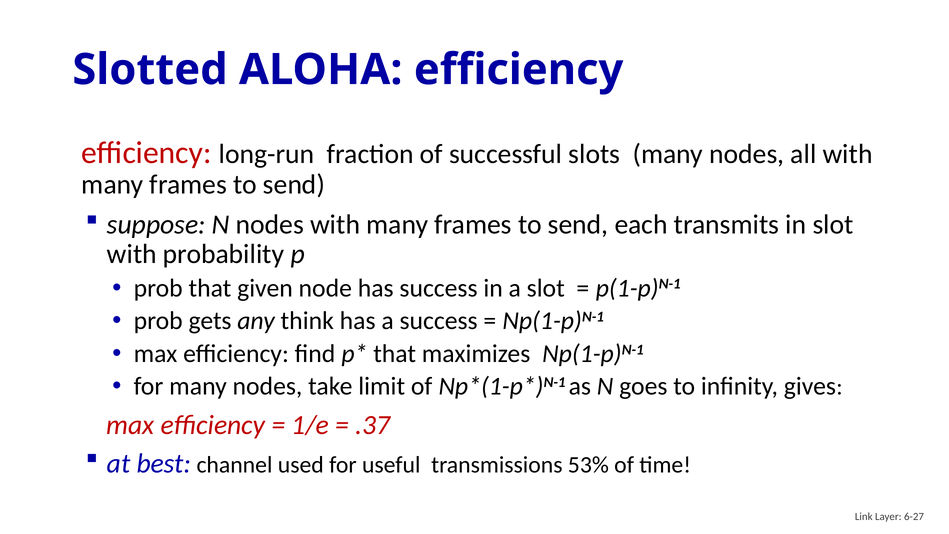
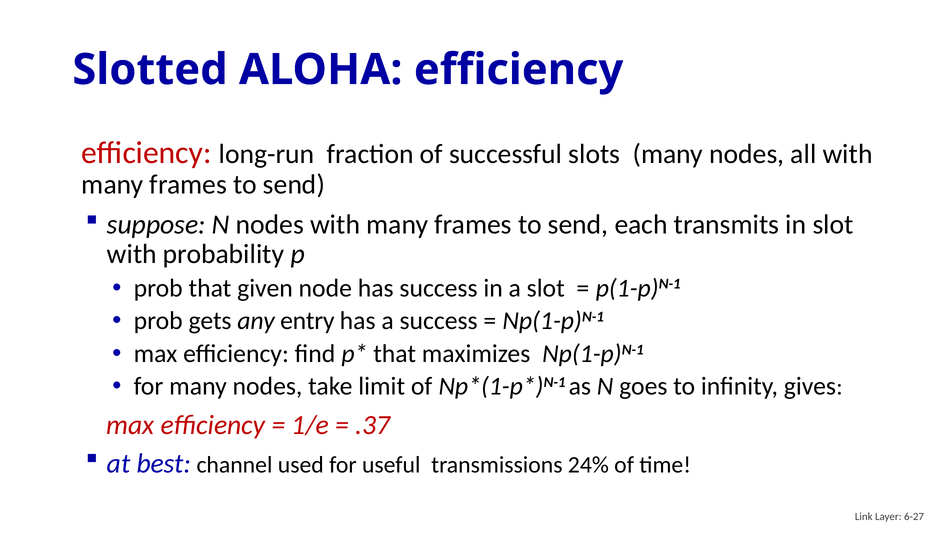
think: think -> entry (307, 321)
53%: 53% -> 24% (588, 465)
